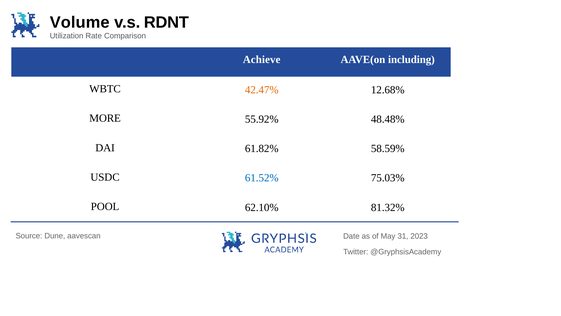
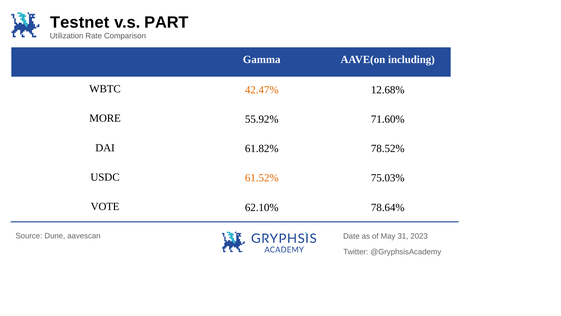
Volume: Volume -> Testnet (80, 22)
RDNT: RDNT -> PART (166, 22)
Achieve: Achieve -> Gamma (262, 59)
48.48%: 48.48% -> 71.60% (388, 119)
58.59%: 58.59% -> 78.52% (388, 148)
61.52% colour: blue -> orange (262, 178)
POOL: POOL -> VOTE (105, 206)
81.32%: 81.32% -> 78.64% (388, 207)
